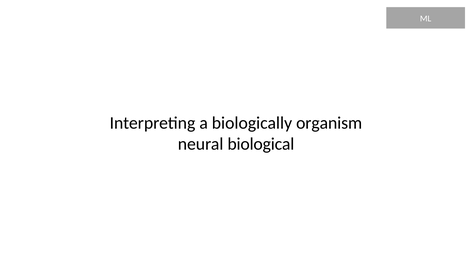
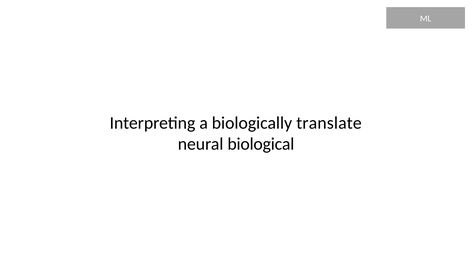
organism: organism -> translate (329, 123)
